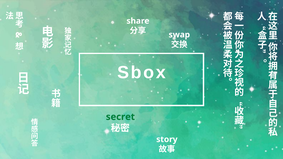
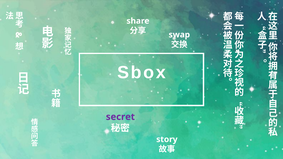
secret colour: green -> purple (120, 117)
